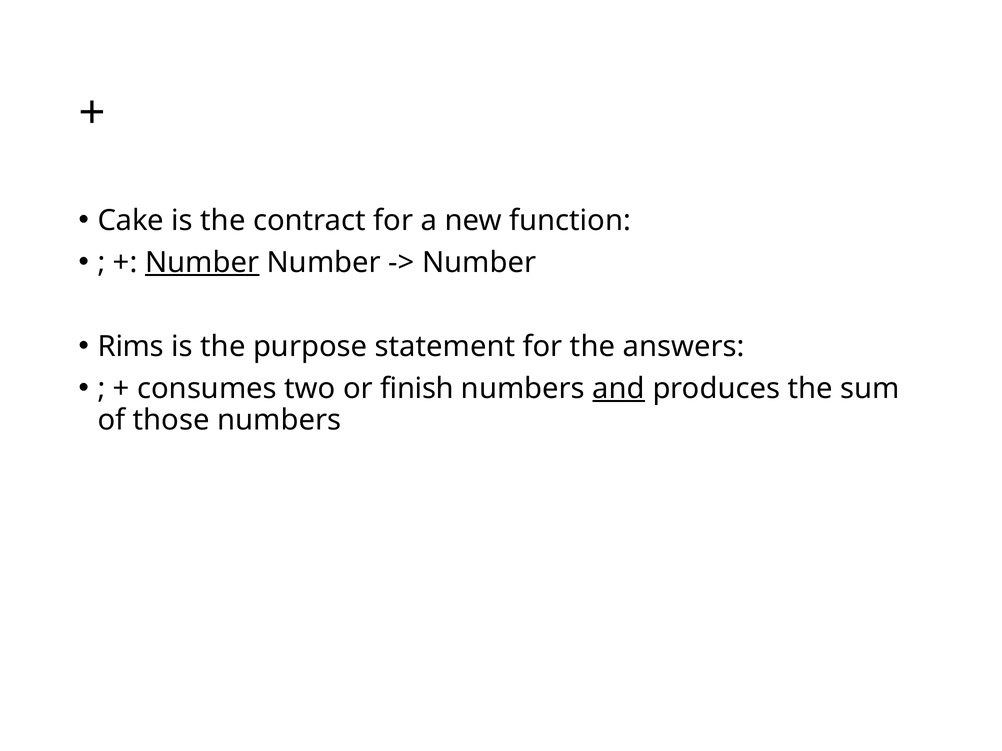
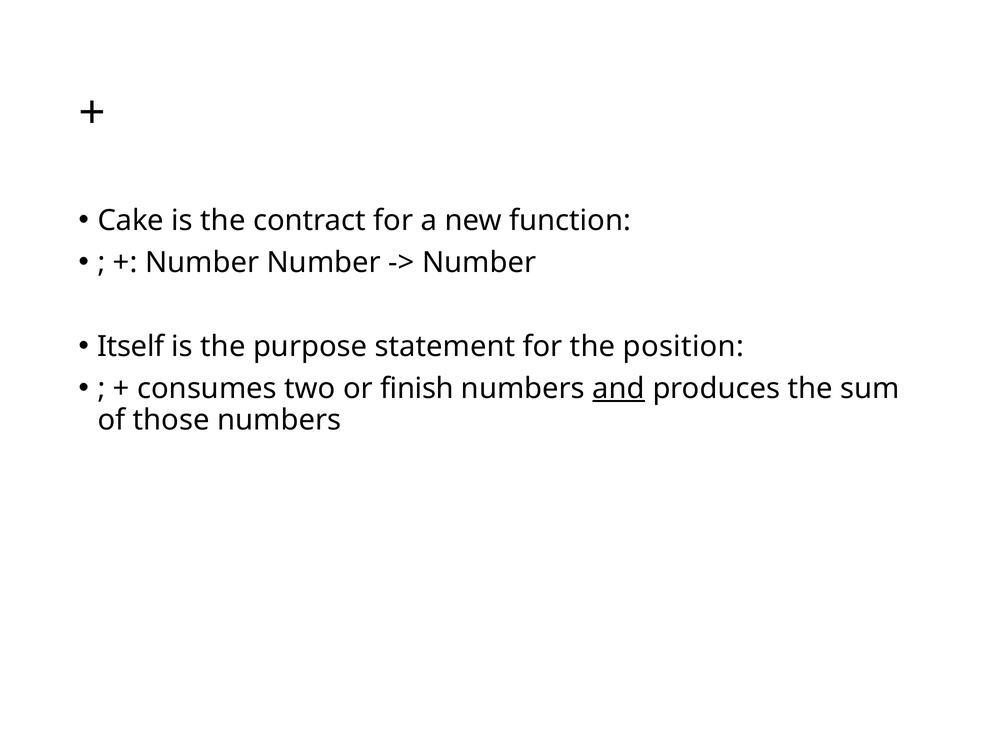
Number underline: present -> none (202, 263)
Rims: Rims -> Itself (131, 347)
answers: answers -> position (683, 347)
